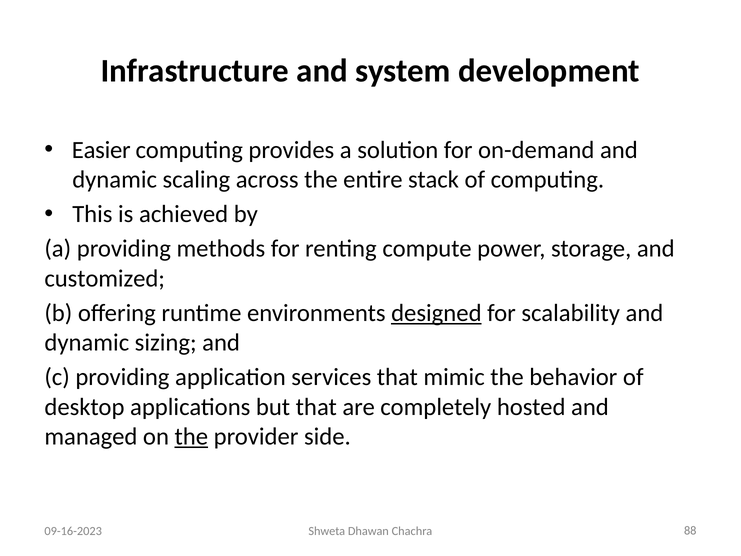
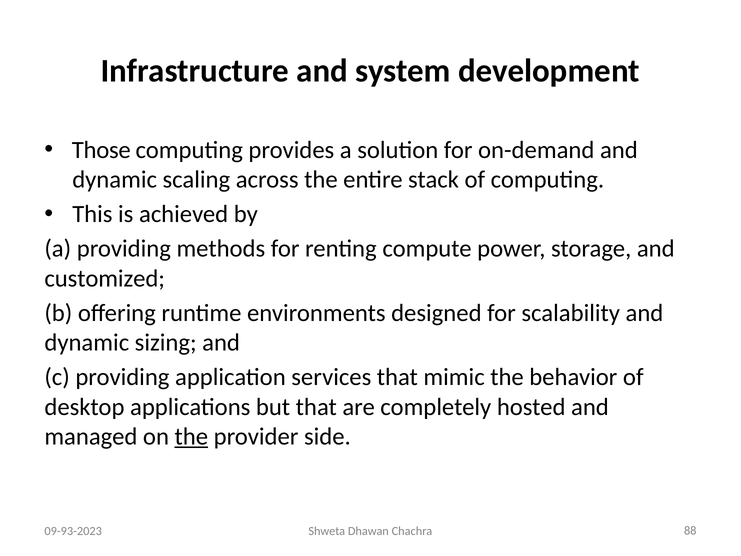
Easier: Easier -> Those (101, 150)
designed underline: present -> none (436, 313)
09-16-2023: 09-16-2023 -> 09-93-2023 (73, 531)
